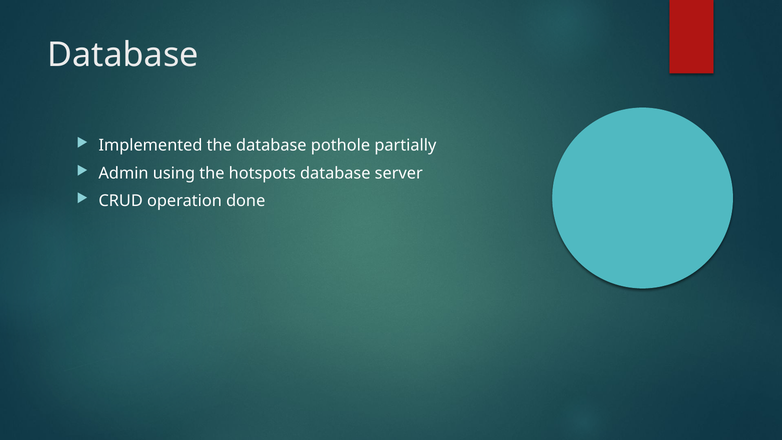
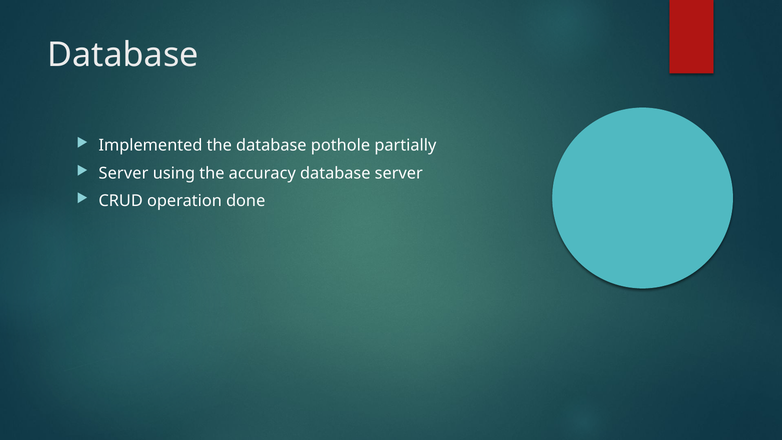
Admin: Admin -> Server (123, 173)
hotspots: hotspots -> accuracy (262, 173)
